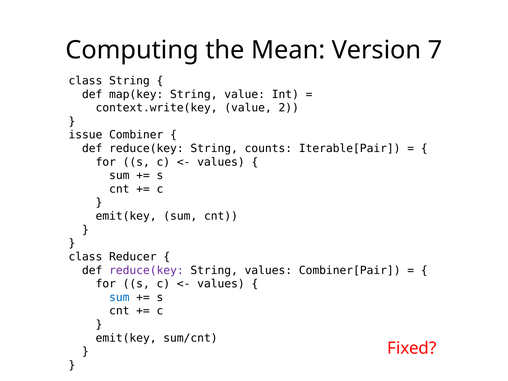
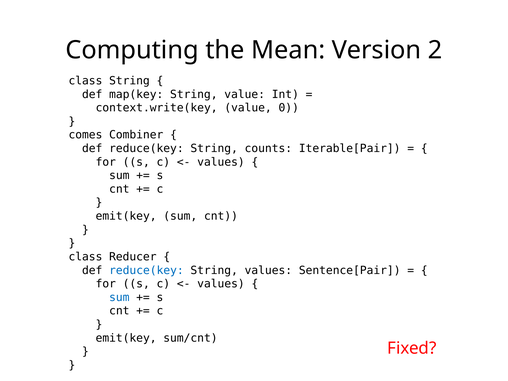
7: 7 -> 2 (435, 50)
2: 2 -> 0 (289, 108)
issue: issue -> comes (85, 135)
reduce(key colour: purple -> blue (146, 270)
Combiner[Pair: Combiner[Pair -> Sentence[Pair (350, 270)
